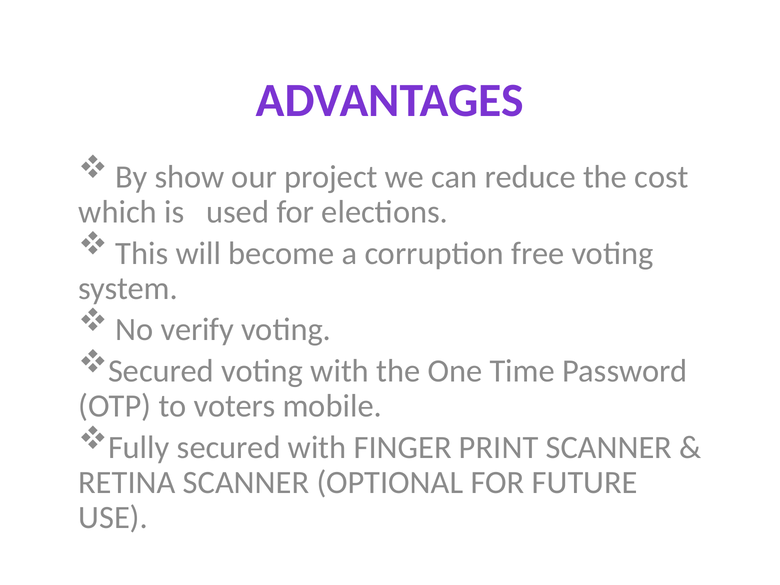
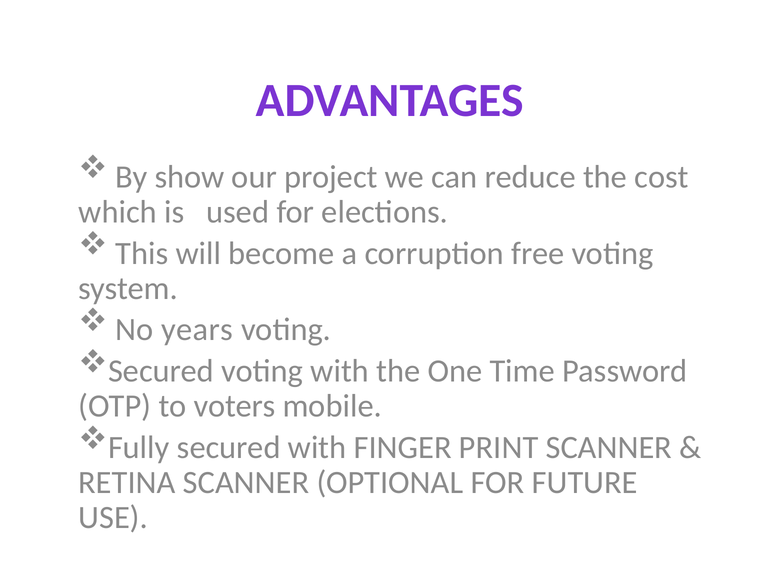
verify: verify -> years (197, 330)
